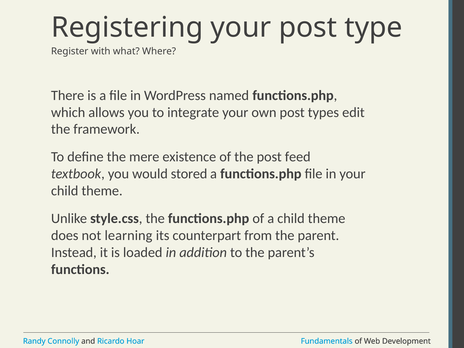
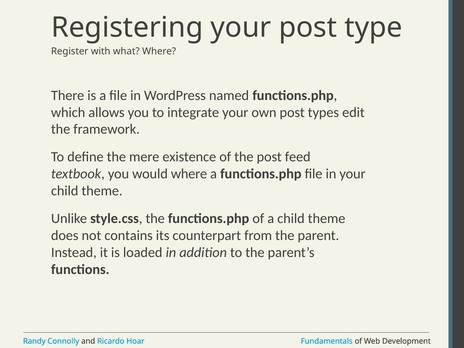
would stored: stored -> where (189, 174)
learning: learning -> contains (129, 235)
